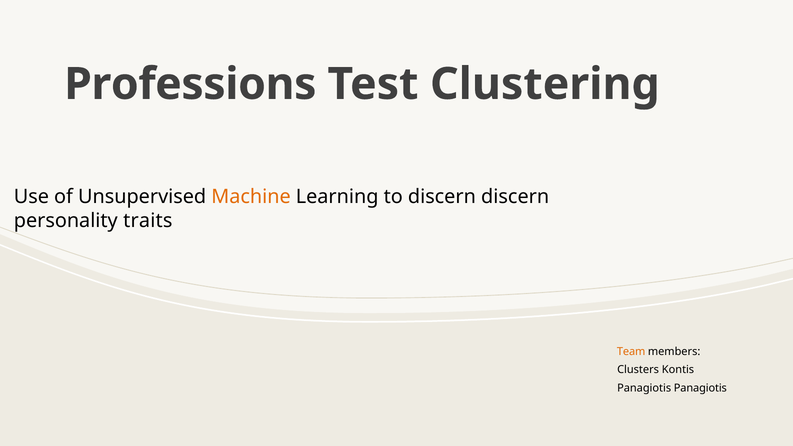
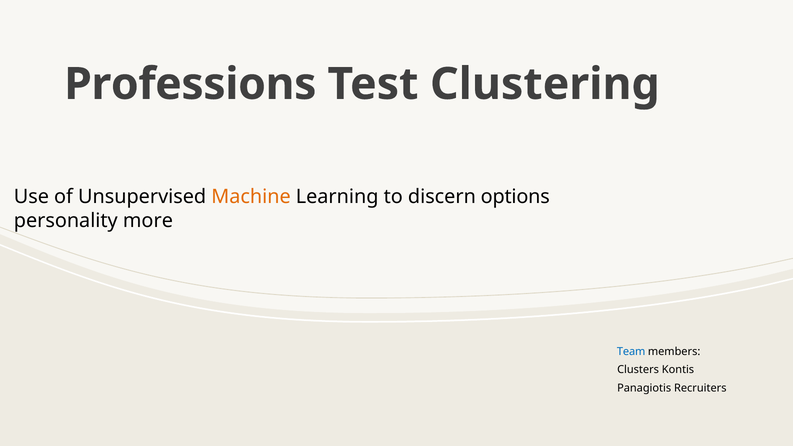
discern discern: discern -> options (515, 197)
traits: traits -> more (148, 221)
Team colour: orange -> blue (631, 352)
Panagiotis Panagiotis: Panagiotis -> Recruiters (700, 388)
